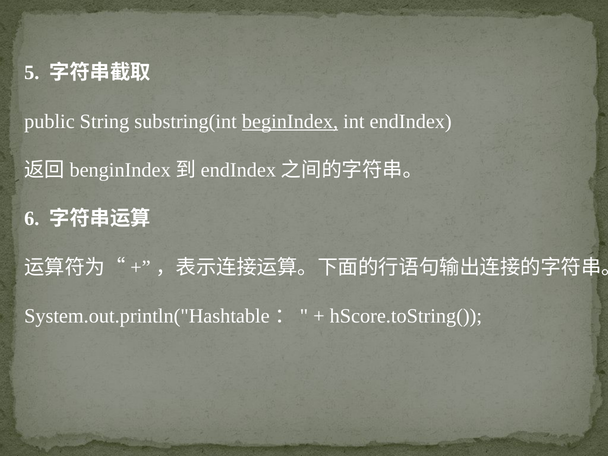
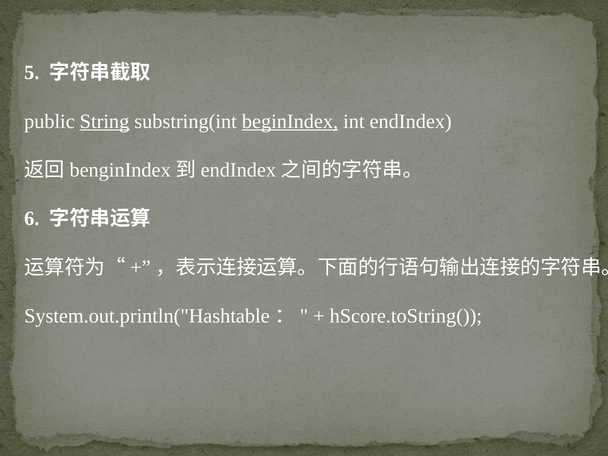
String underline: none -> present (105, 121)
